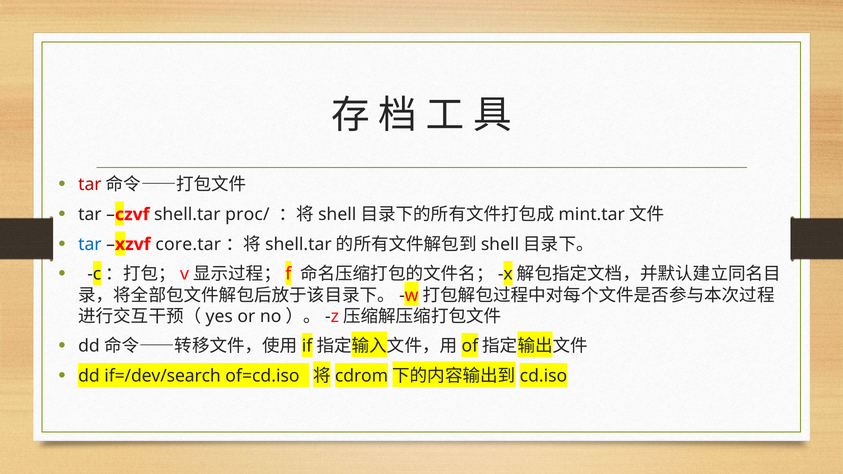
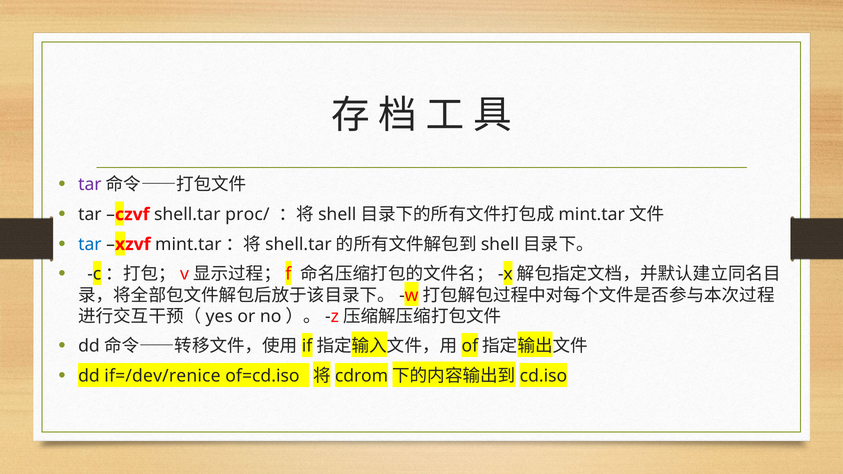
tar colour: red -> purple (90, 185)
xzvf core.tar: core.tar -> mint.tar (188, 244)
if=/dev/search: if=/dev/search -> if=/dev/renice (162, 376)
